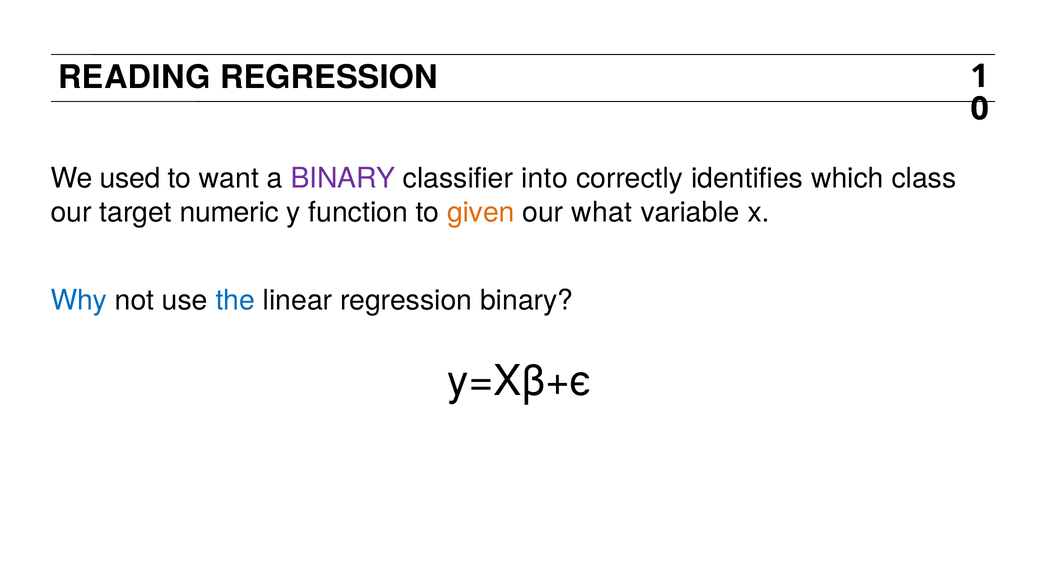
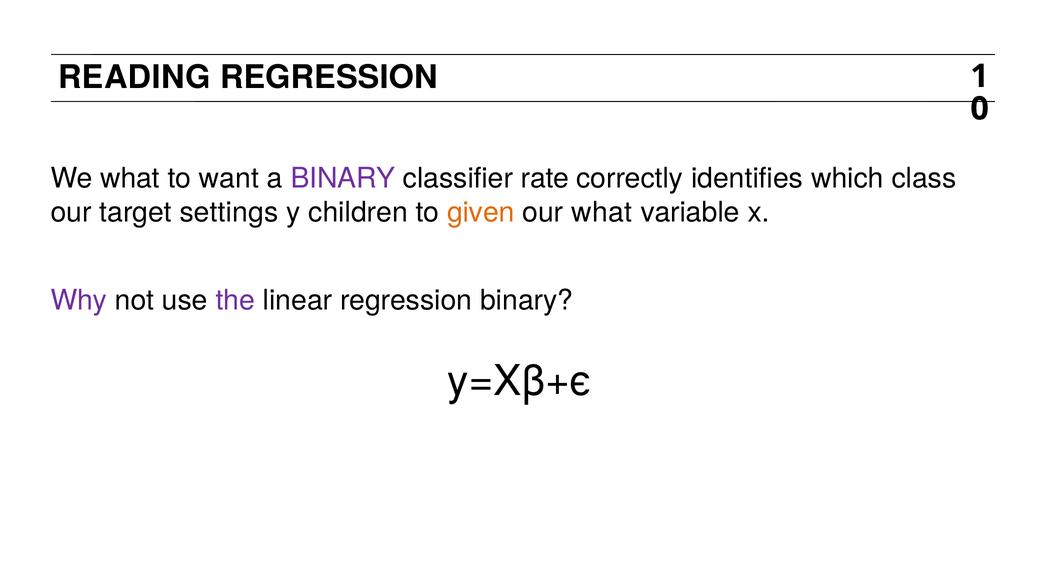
We used: used -> what (130, 179)
into: into -> rate (545, 179)
numeric: numeric -> settings (229, 213)
function: function -> children (358, 213)
Why colour: blue -> purple (79, 301)
the colour: blue -> purple (235, 301)
